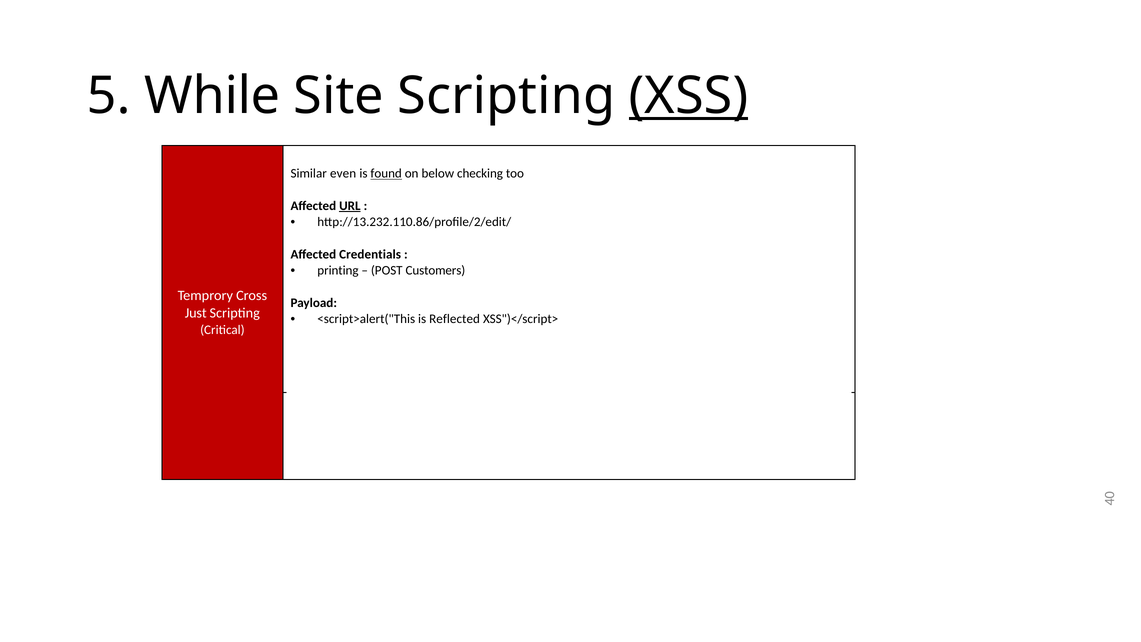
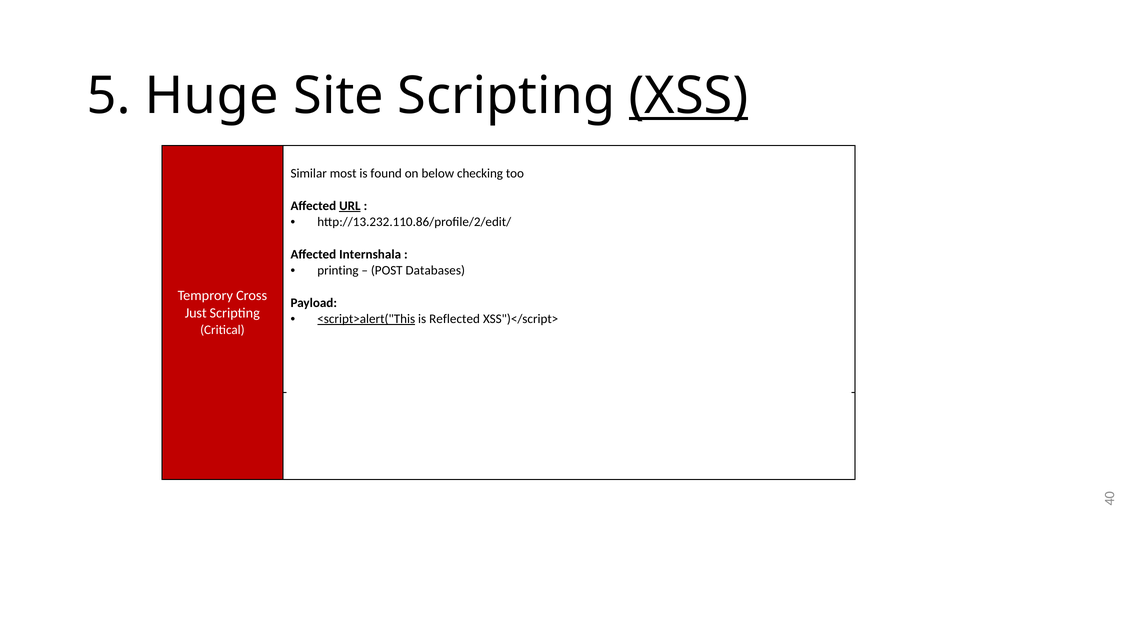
While: While -> Huge (212, 96)
even: even -> most (343, 174)
found underline: present -> none (386, 174)
Credentials: Credentials -> Internshala (370, 254)
Customers: Customers -> Databases (435, 270)
<script>alert("This underline: none -> present (366, 319)
